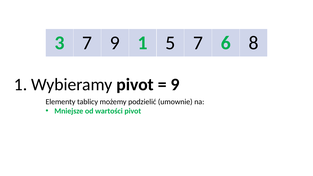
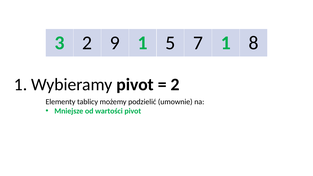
3 7: 7 -> 2 (87, 43)
7 6: 6 -> 1 (226, 43)
9: 9 -> 2 (175, 85)
